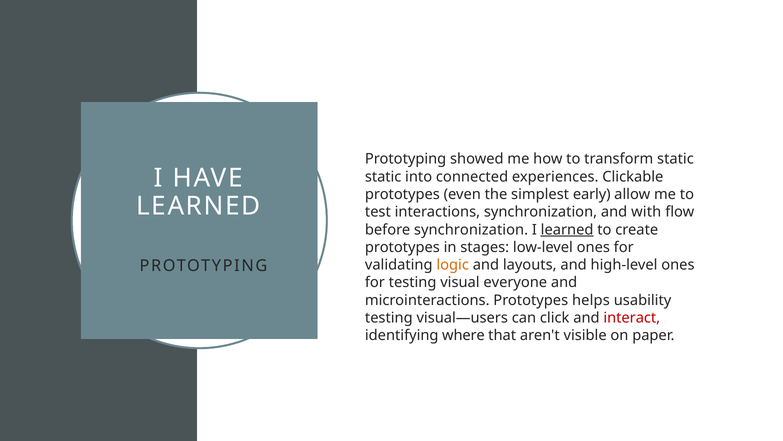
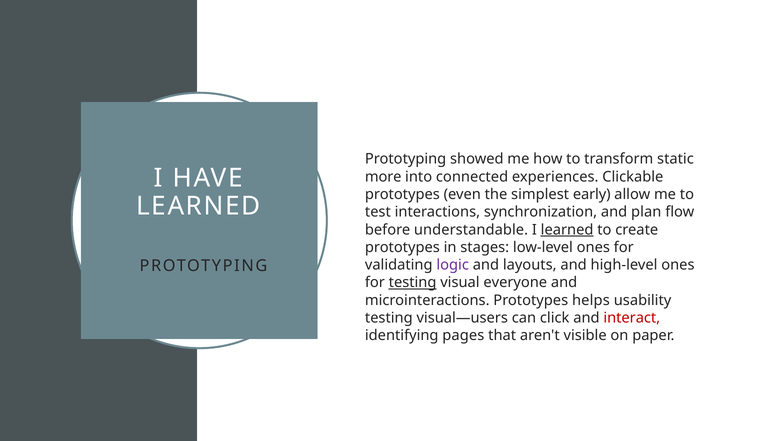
static: static -> more (383, 177)
with: with -> plan (646, 212)
before synchronization: synchronization -> understandable (471, 229)
logic colour: orange -> purple (453, 265)
testing underline: none -> present (413, 282)
where: where -> pages (463, 335)
